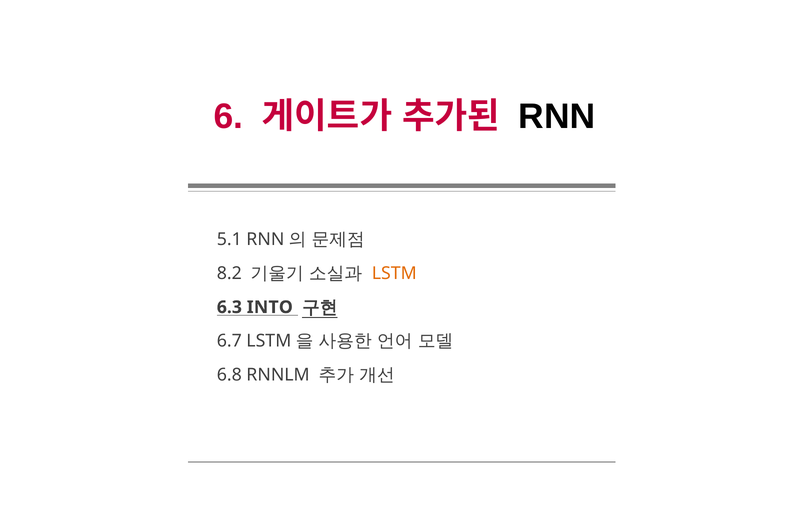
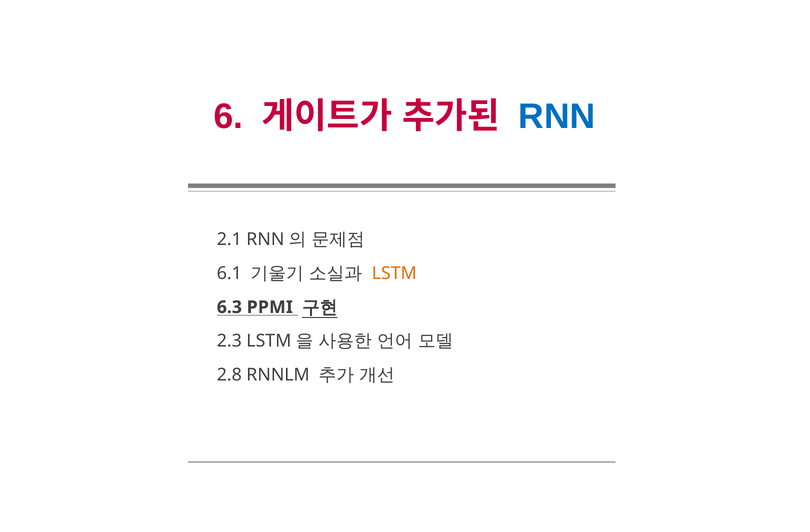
RNN colour: black -> blue (557, 116)
5.1: 5.1 -> 2.1 (229, 239)
8.2: 8.2 -> 6.1 (229, 273)
INTO: INTO -> PPMI (270, 307)
6.7: 6.7 -> 2.3 (229, 341)
6.8: 6.8 -> 2.8 (229, 375)
